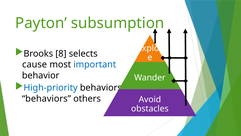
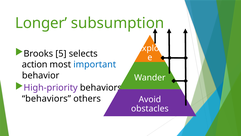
Payton: Payton -> Longer (41, 23)
8: 8 -> 5 (61, 53)
cause: cause -> action (35, 64)
High-priority colour: blue -> purple (51, 88)
